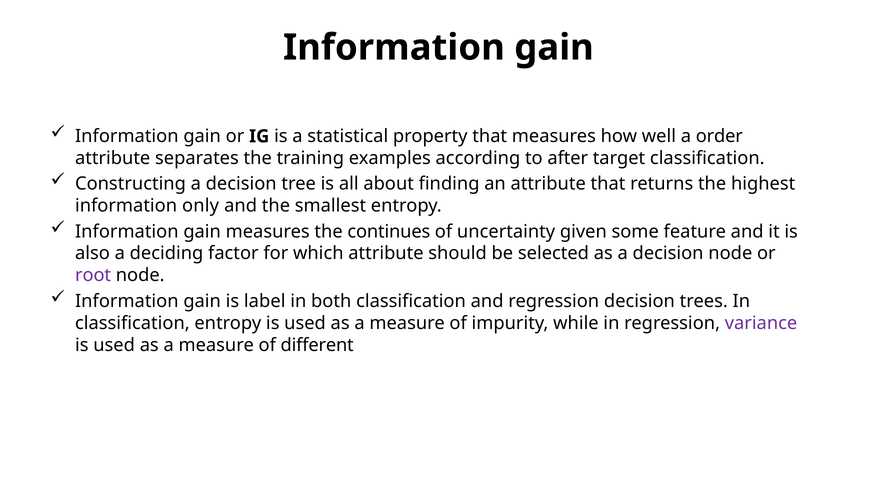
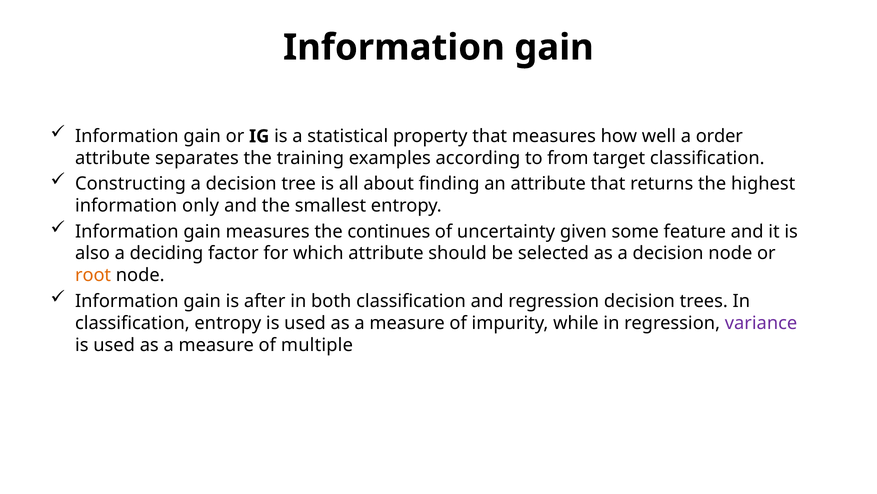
after: after -> from (568, 158)
root colour: purple -> orange (93, 275)
label: label -> after (265, 301)
different: different -> multiple (317, 344)
